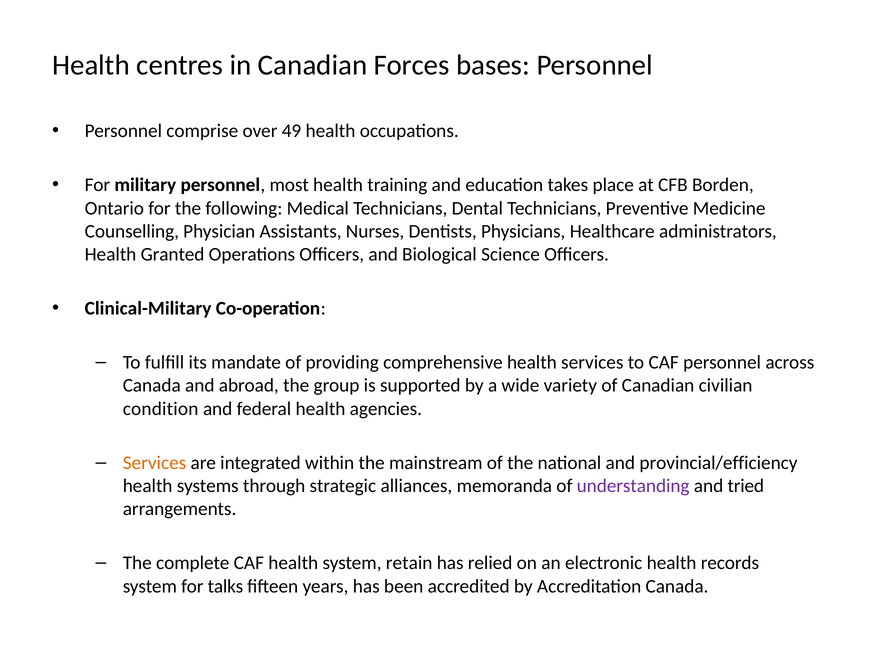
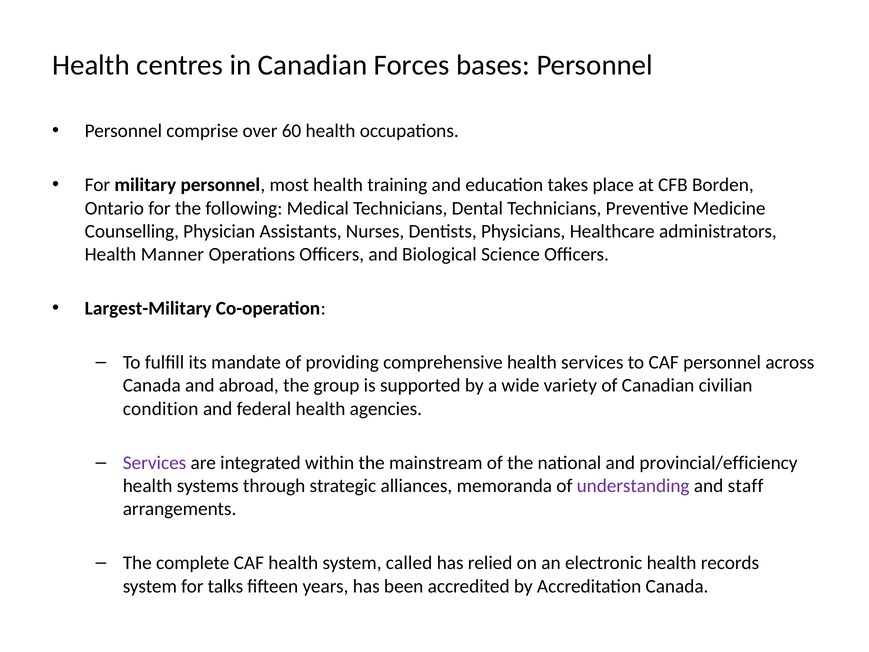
49: 49 -> 60 (291, 131)
Granted: Granted -> Manner (172, 254)
Clinical-Military: Clinical-Military -> Largest-Military (148, 308)
Services colour: orange -> purple (155, 463)
tried: tried -> staff (746, 486)
retain: retain -> called (409, 563)
